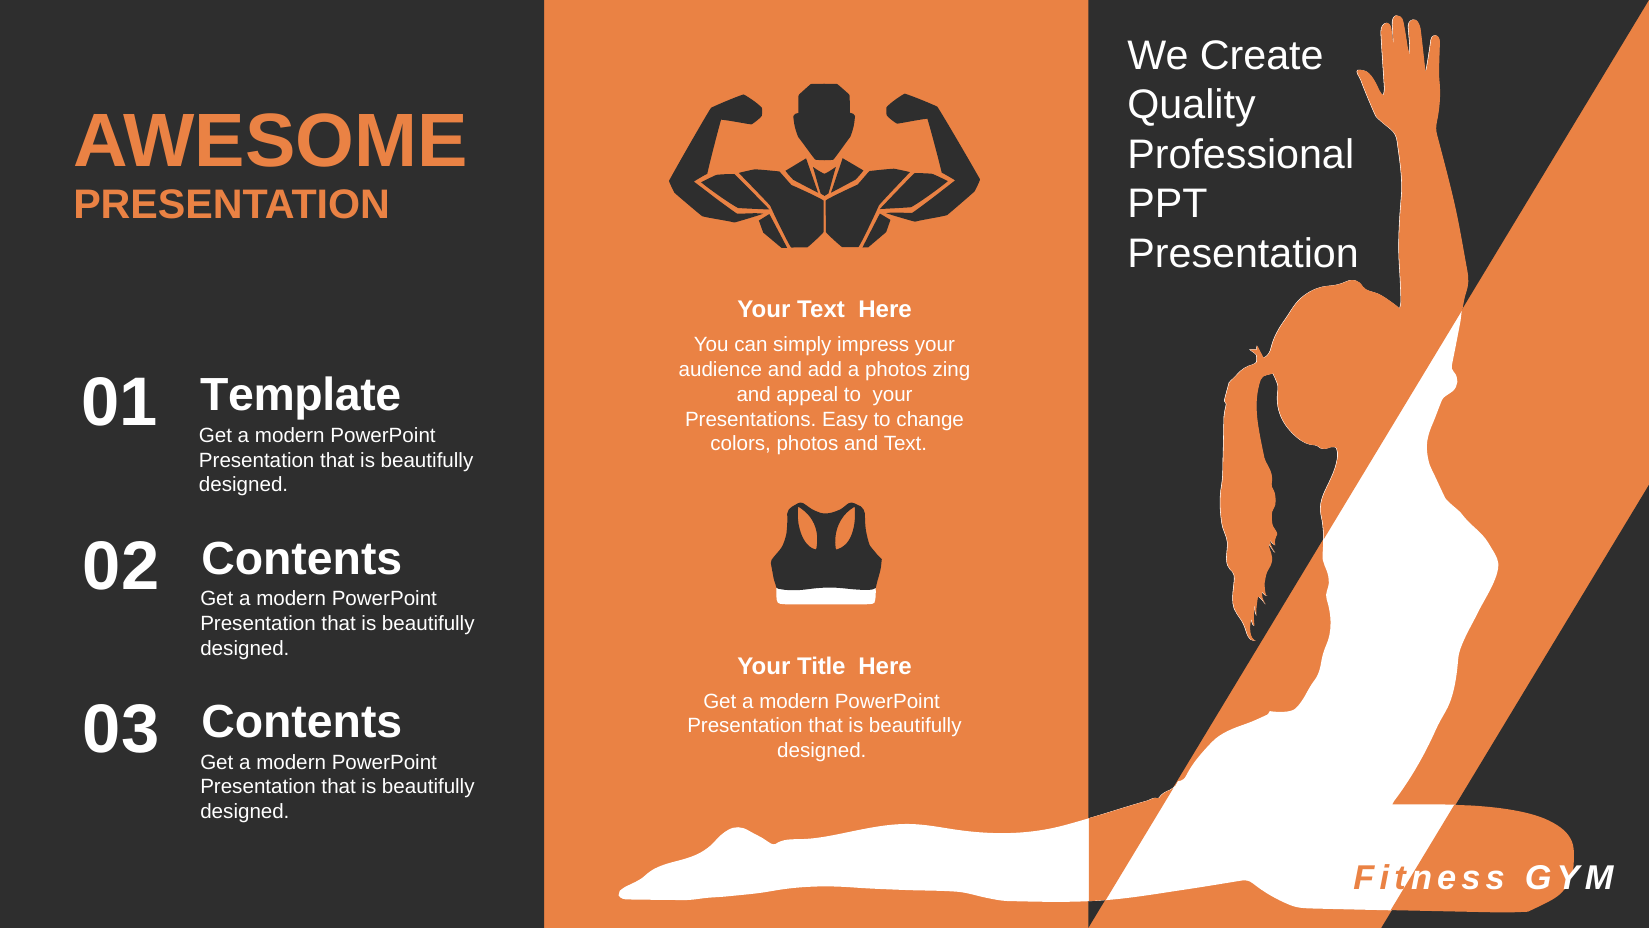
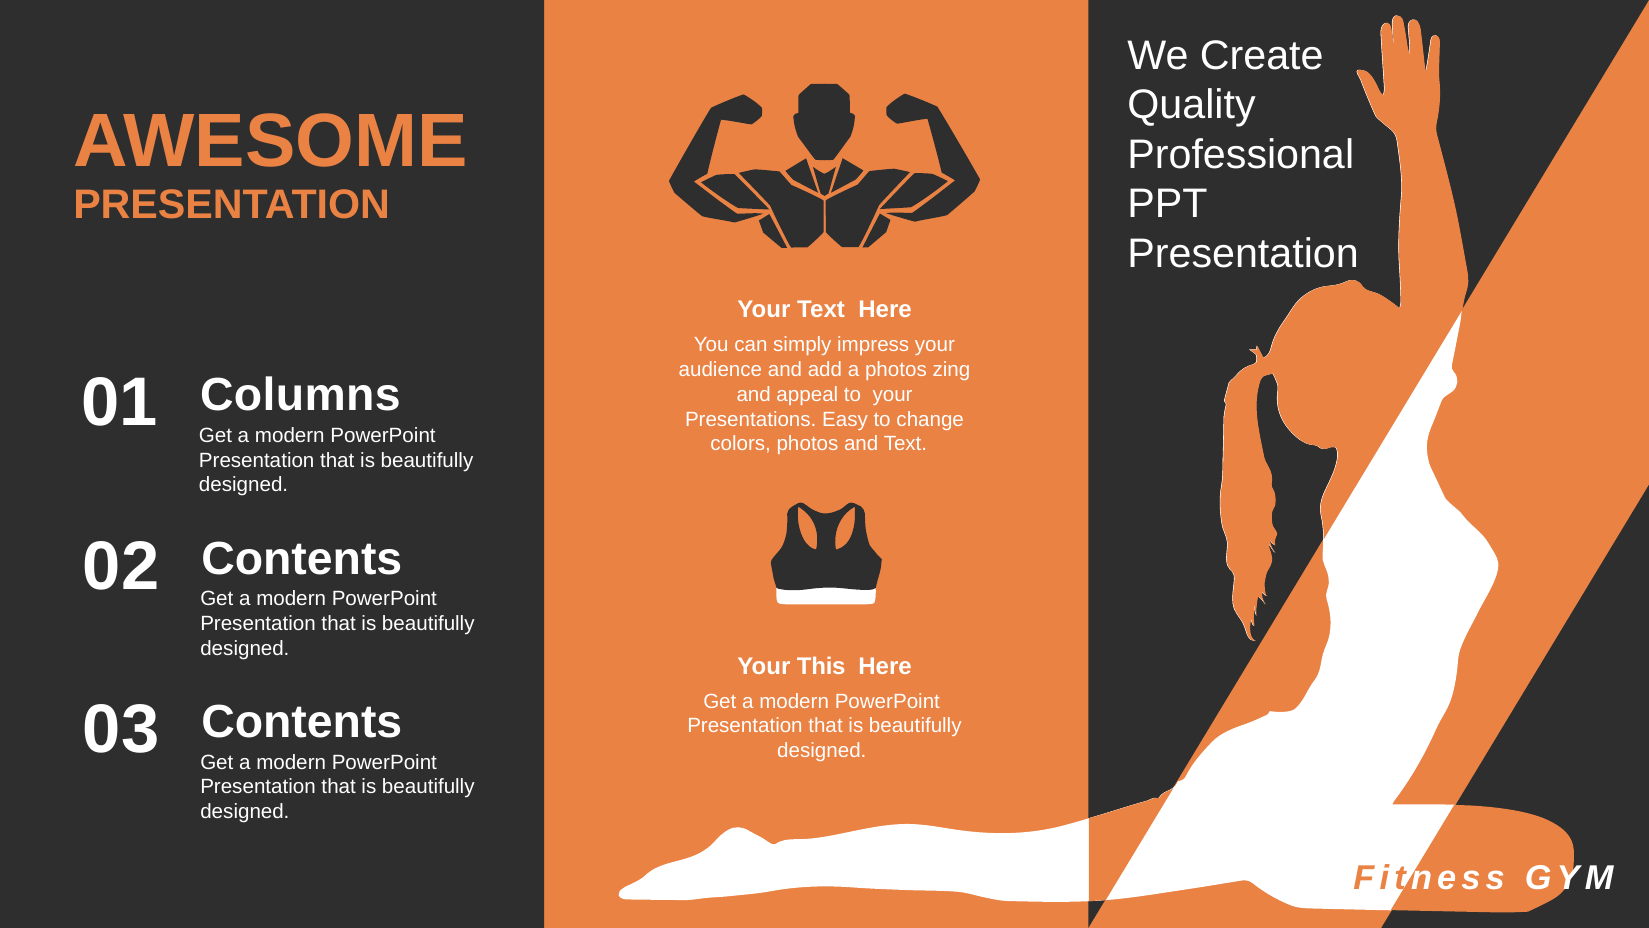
Template: Template -> Columns (300, 395)
Title: Title -> This (821, 666)
